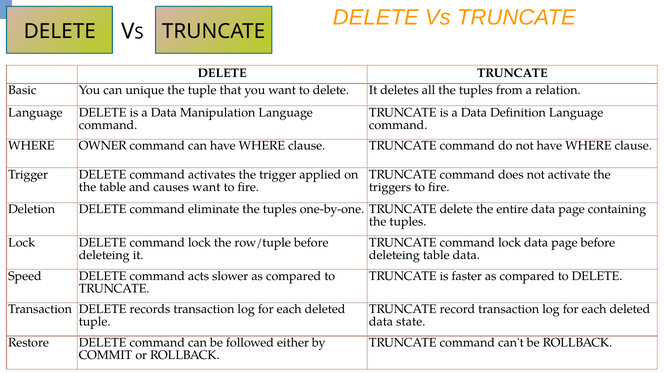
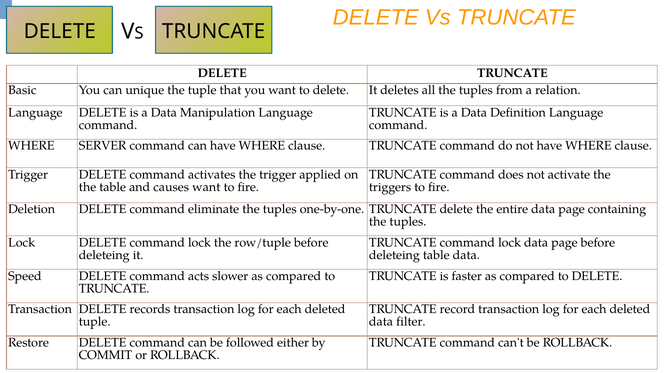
OWNER: OWNER -> SERVER (103, 146)
state: state -> filter (411, 322)
